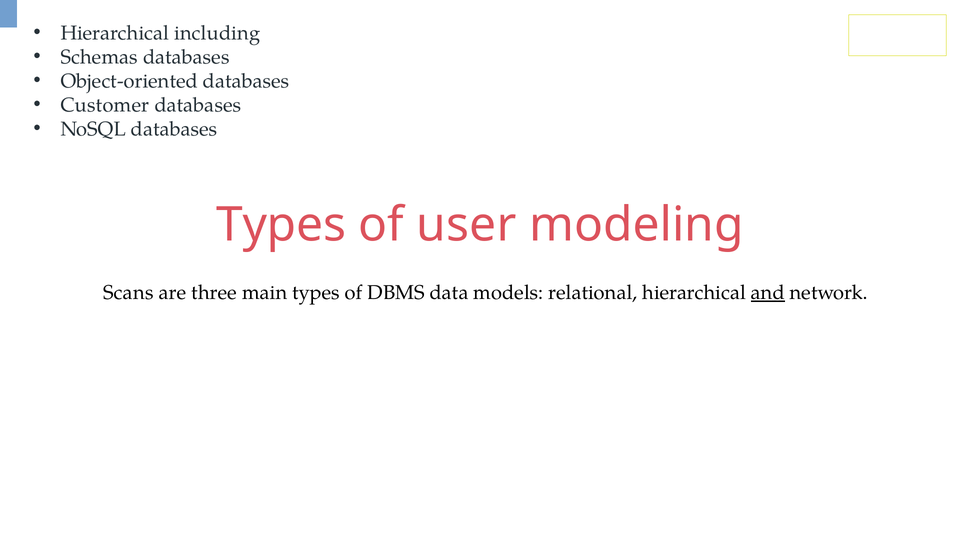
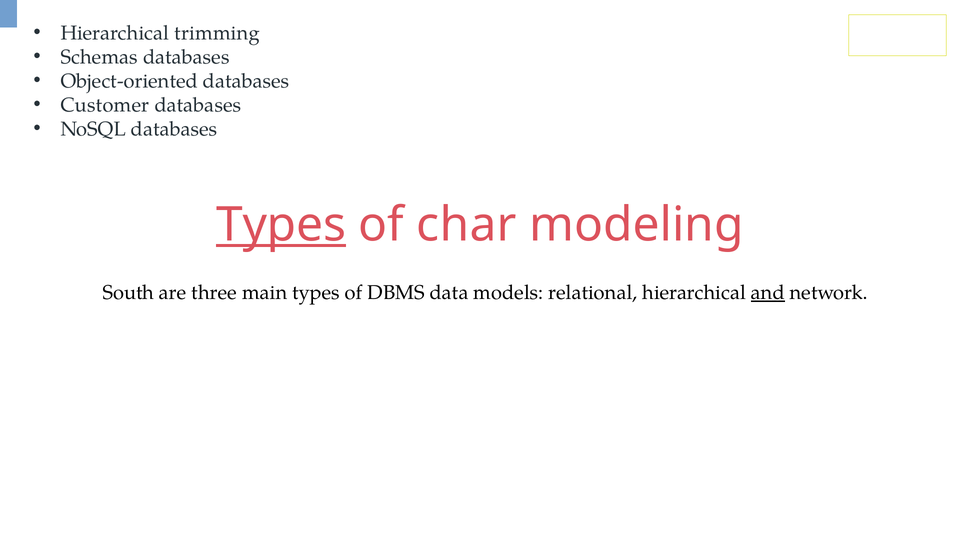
including: including -> trimming (217, 33)
Types underline: none -> present (281, 225)
user: user -> char (466, 225)
Scans: Scans -> South (129, 293)
